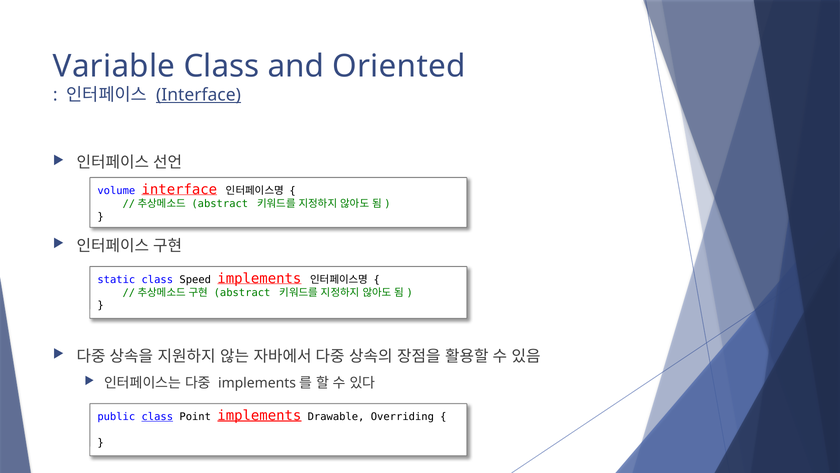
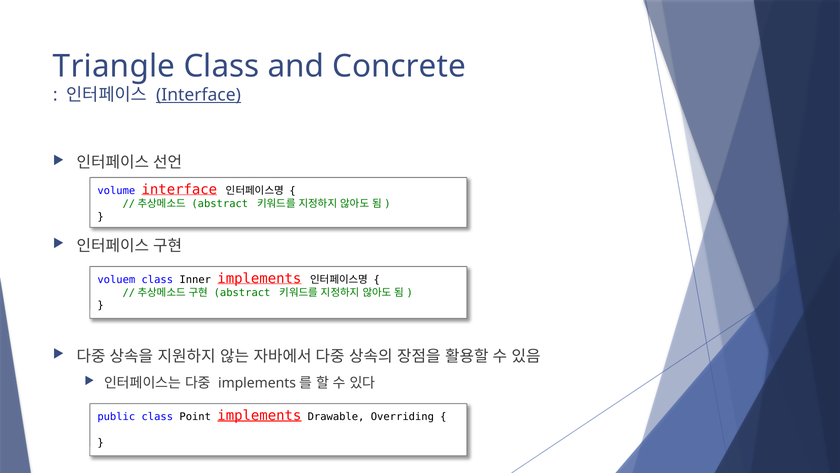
Variable: Variable -> Triangle (114, 66)
Oriented: Oriented -> Concrete (399, 66)
static: static -> voluem (116, 279)
Speed: Speed -> Inner (195, 279)
class underline: present -> none (157, 416)
